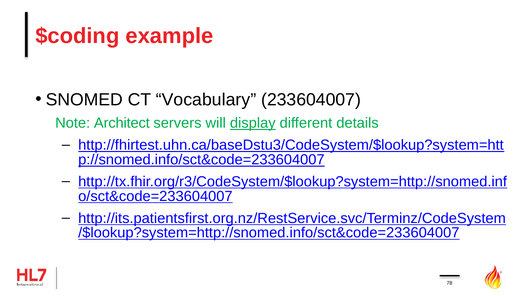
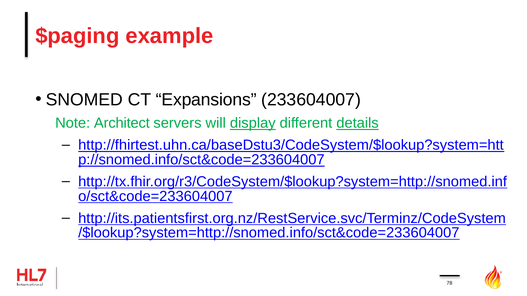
$coding: $coding -> $paging (77, 36)
Vocabulary: Vocabulary -> Expansions (206, 100)
details underline: none -> present (358, 123)
